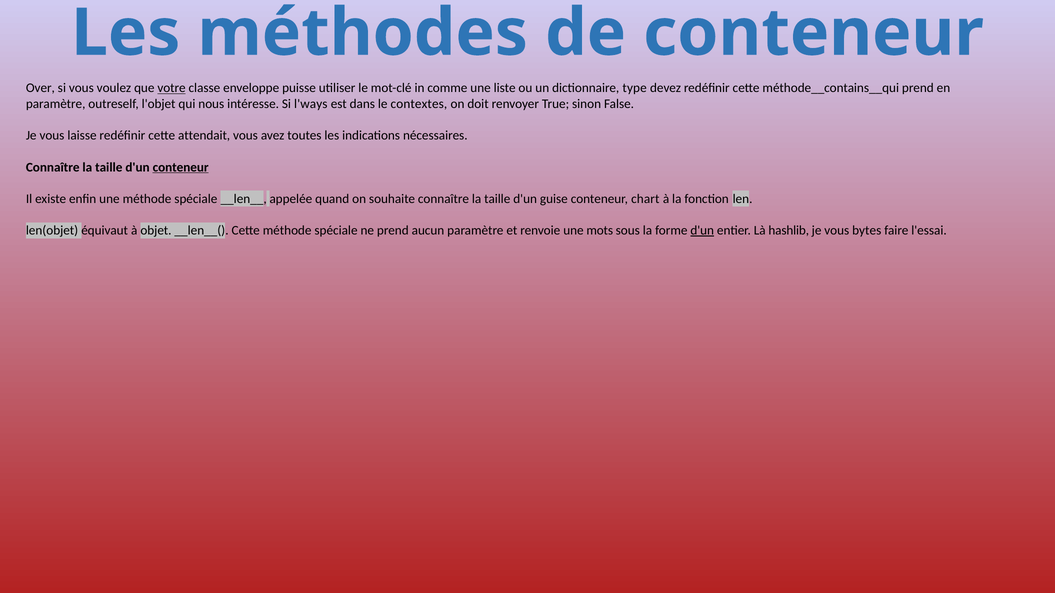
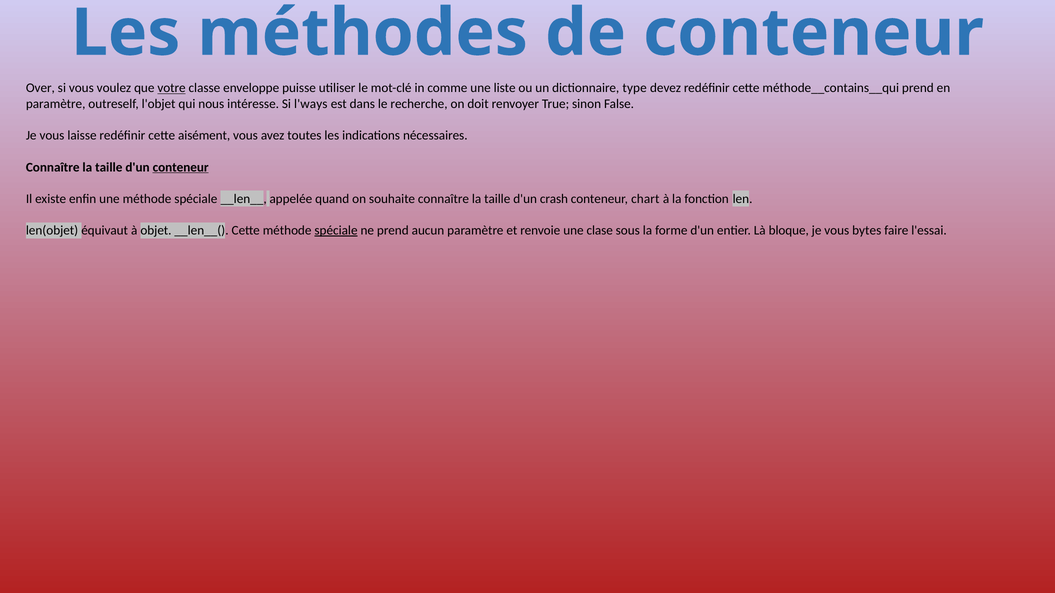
contextes: contextes -> recherche (419, 104)
attendait: attendait -> aisément (204, 136)
guise: guise -> crash (554, 199)
spéciale underline: none -> present (336, 231)
mots: mots -> clase (600, 231)
d'un underline: present -> none (702, 231)
hashlib: hashlib -> bloque (789, 231)
